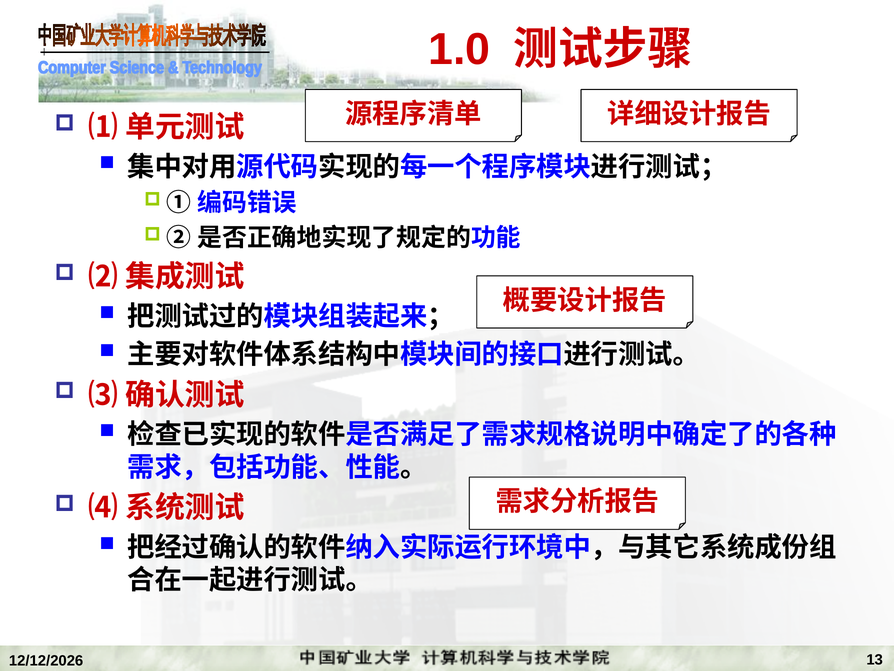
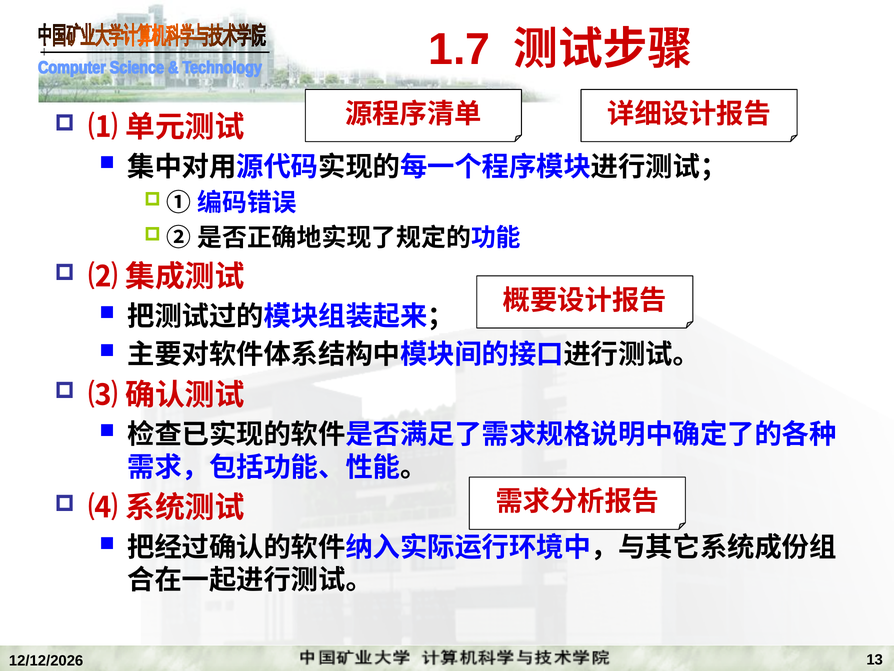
1.0: 1.0 -> 1.7 (459, 49)
